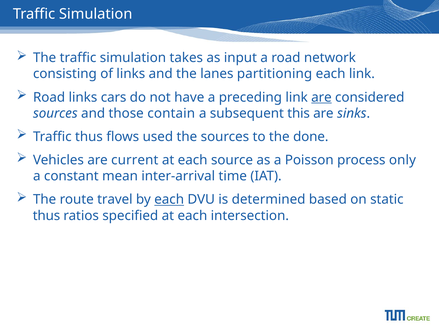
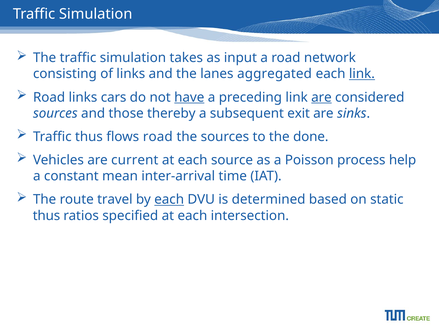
partitioning: partitioning -> aggregated (275, 74)
link underline: none -> present (362, 74)
have underline: none -> present (189, 97)
contain: contain -> thereby (171, 113)
this: this -> exit (299, 113)
flows used: used -> road (158, 137)
only: only -> help (403, 160)
